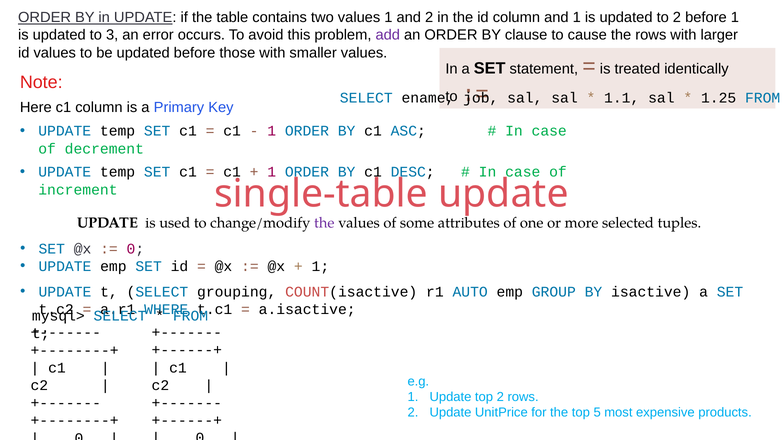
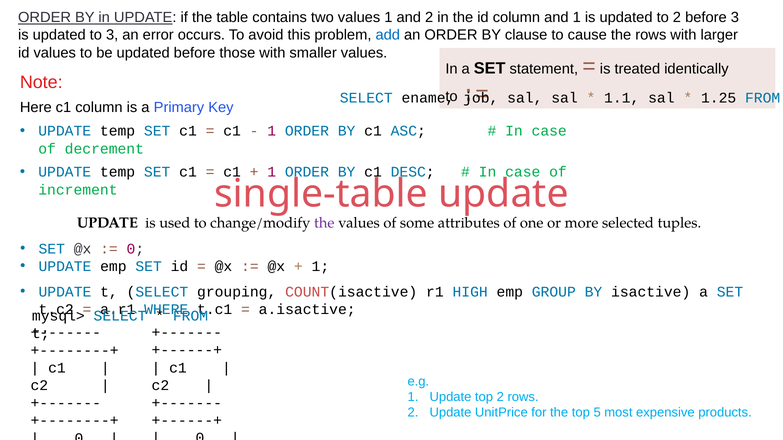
before 1: 1 -> 3 (735, 18)
add colour: purple -> blue (388, 35)
AUTO: AUTO -> HIGH (470, 292)
